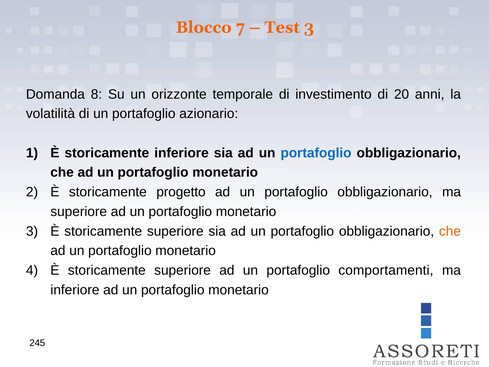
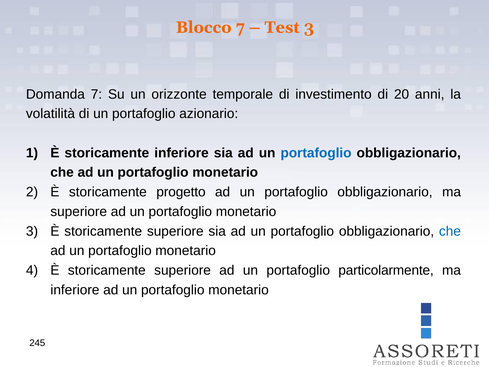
Domanda 8: 8 -> 7 (96, 94)
che colour: orange -> blue (450, 231)
comportamenti: comportamenti -> particolarmente (386, 270)
